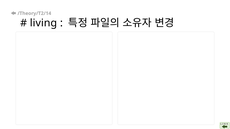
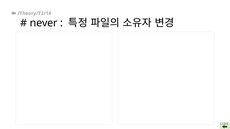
living: living -> never (44, 23)
